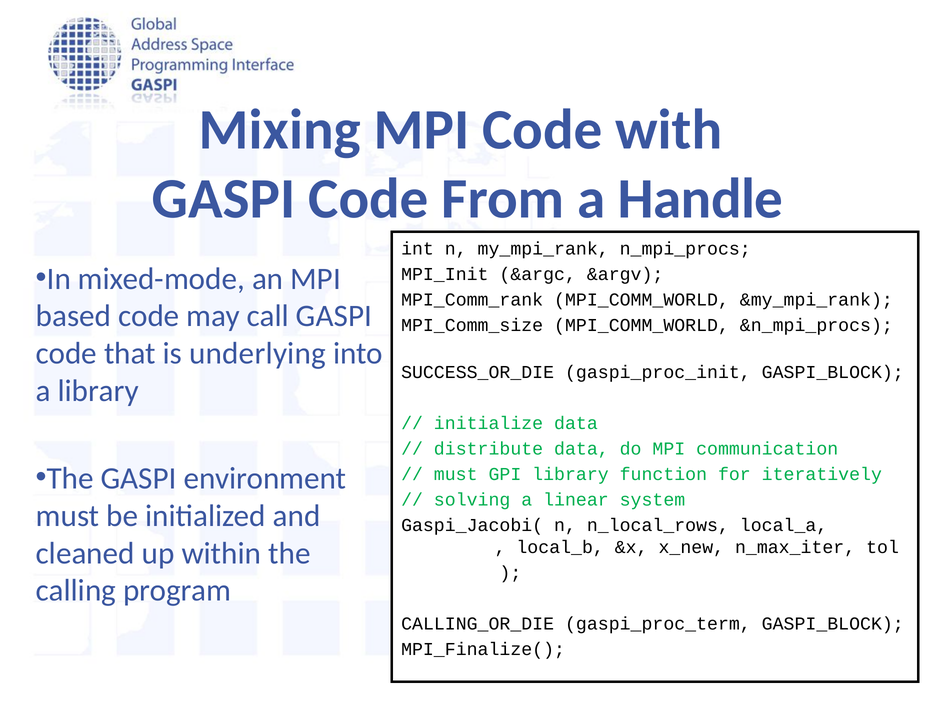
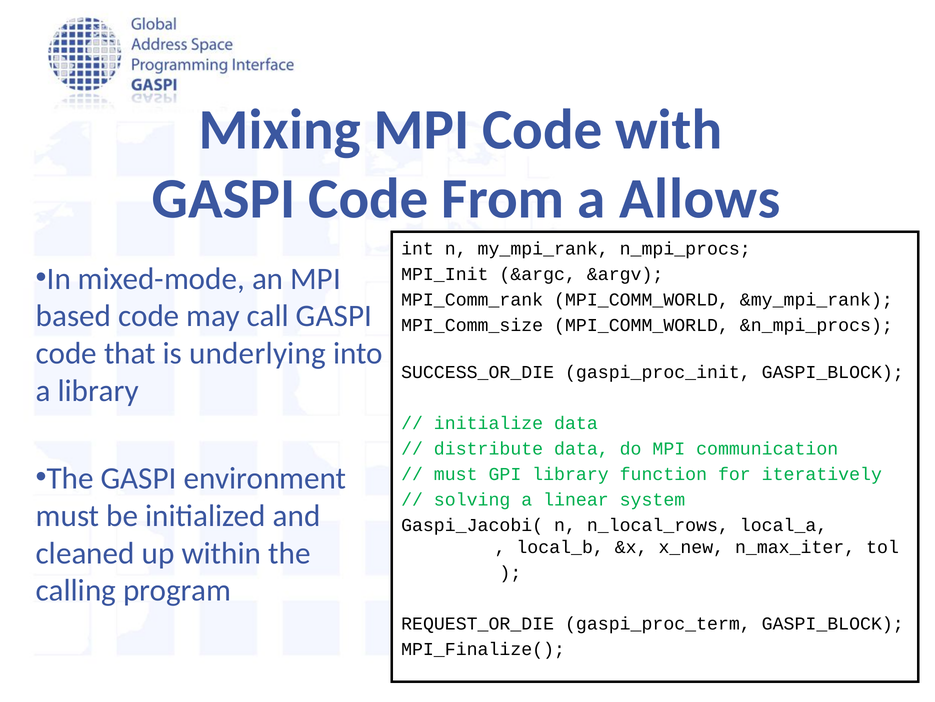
Handle: Handle -> Allows (700, 199)
CALLING_OR_DIE: CALLING_OR_DIE -> REQUEST_OR_DIE (478, 623)
